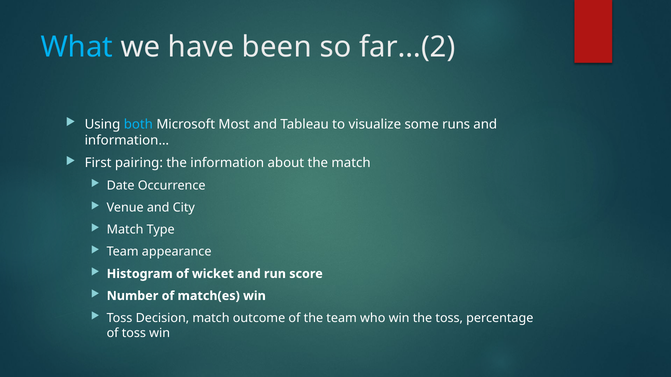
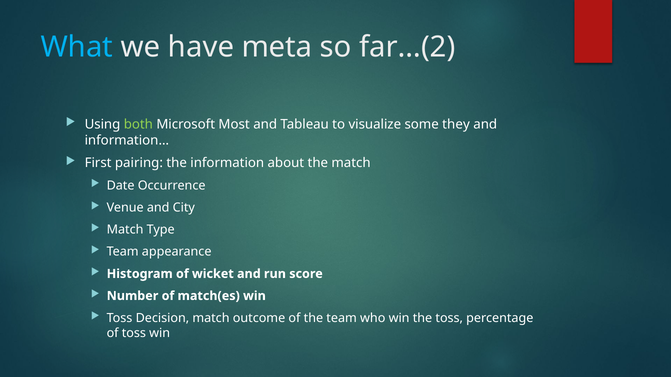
been: been -> meta (277, 47)
both colour: light blue -> light green (138, 124)
runs: runs -> they (456, 124)
